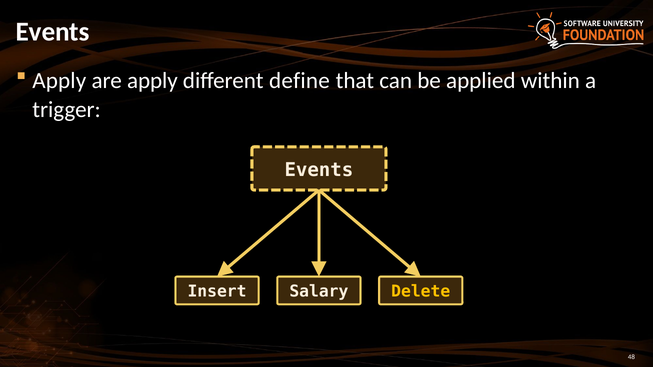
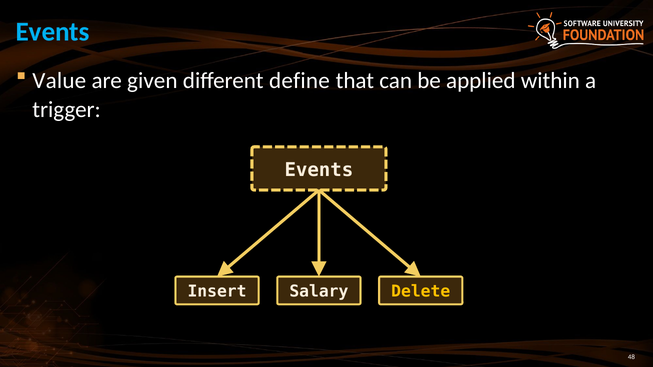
Events colour: white -> light blue (53, 32)
Apply: Apply -> Value (59, 80)
are apply: apply -> given (152, 80)
